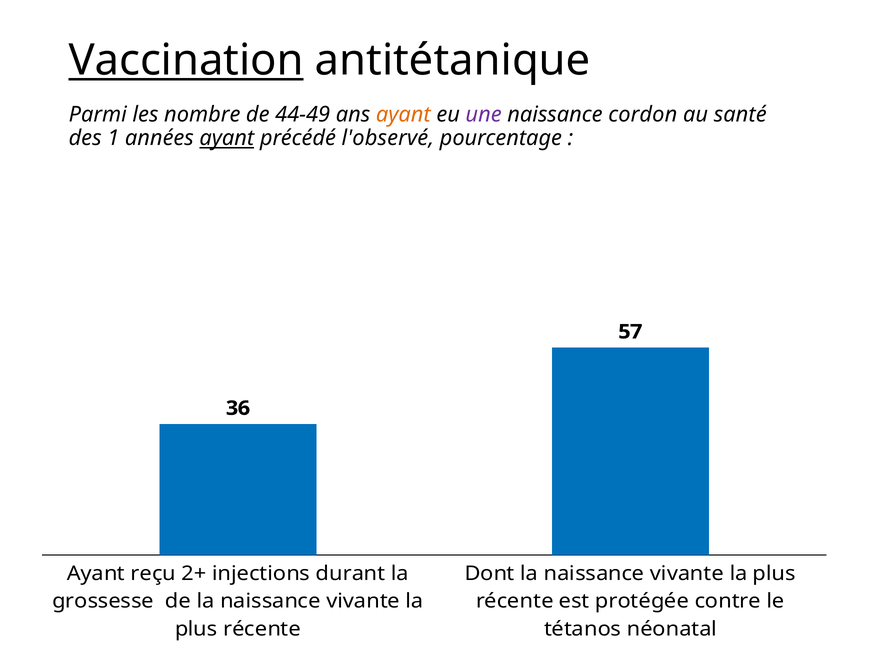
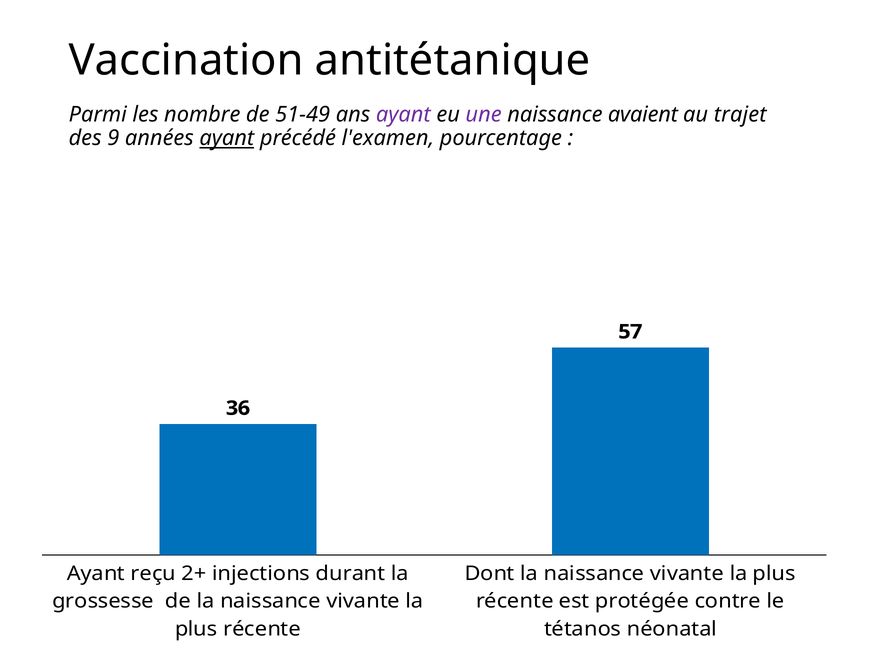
Vaccination underline: present -> none (186, 61)
44-49: 44-49 -> 51-49 (303, 115)
ayant colour: orange -> purple (403, 115)
cordon: cordon -> avaient (643, 115)
santé: santé -> trajet (740, 115)
1: 1 -> 9 (113, 138)
l'observé: l'observé -> l'examen (388, 138)
